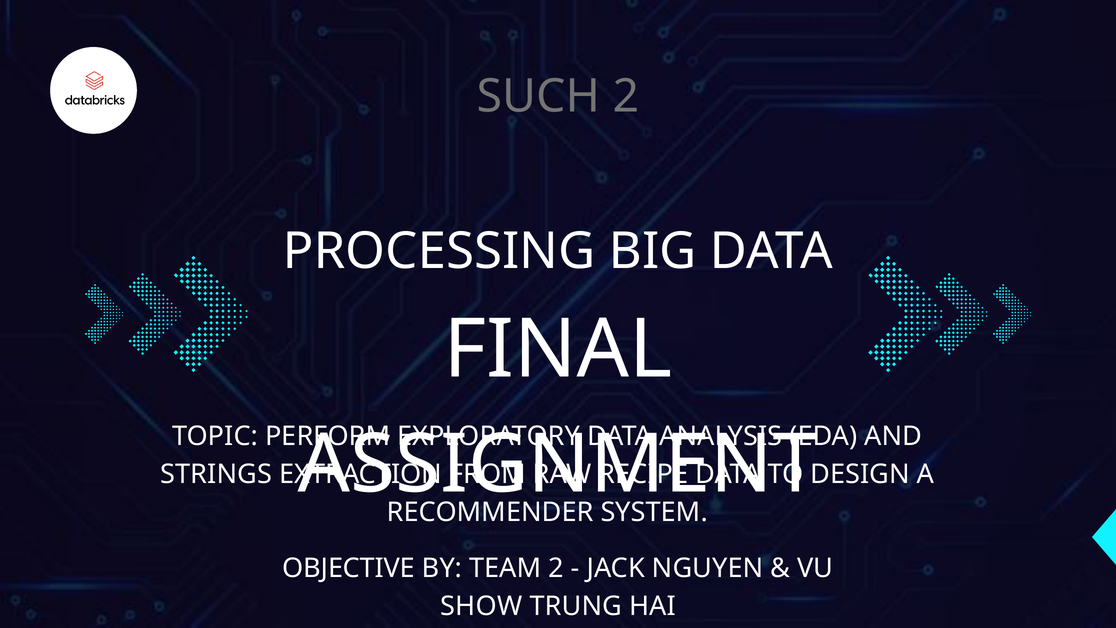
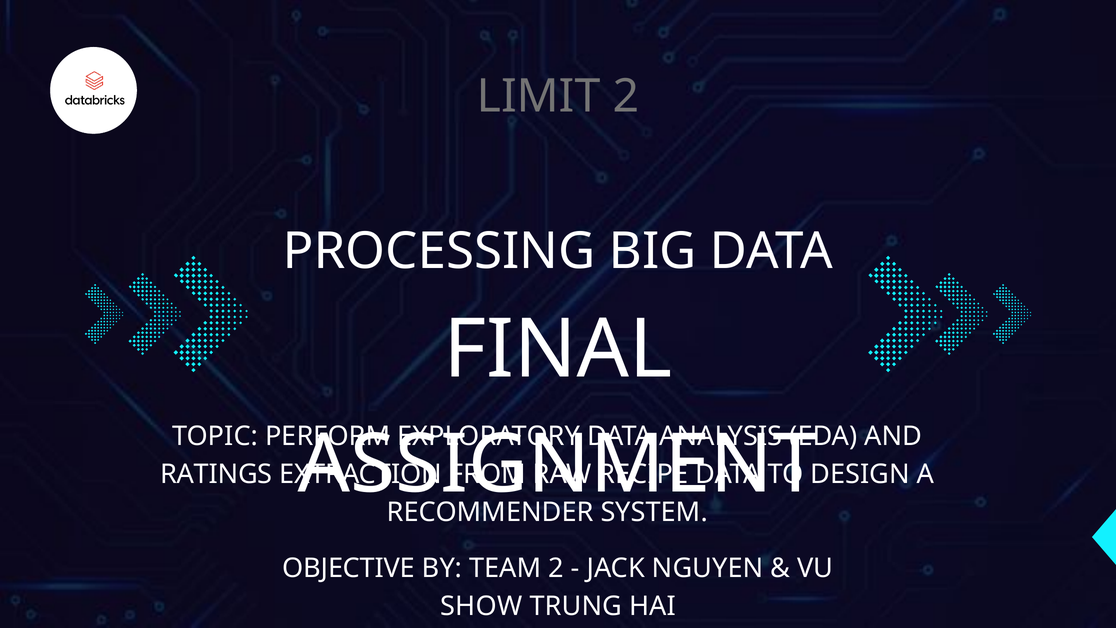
SUCH: SUCH -> LIMIT (539, 96)
STRINGS: STRINGS -> RATINGS (216, 474)
